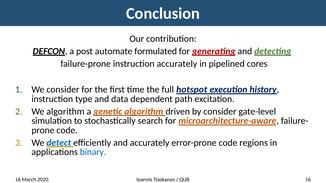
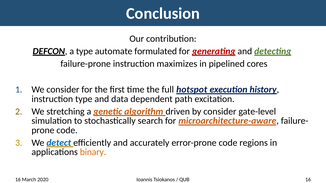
a post: post -> type (84, 51)
instruction accurately: accurately -> maximizes (177, 64)
We algorithm: algorithm -> stretching (66, 112)
binary colour: blue -> orange (93, 152)
